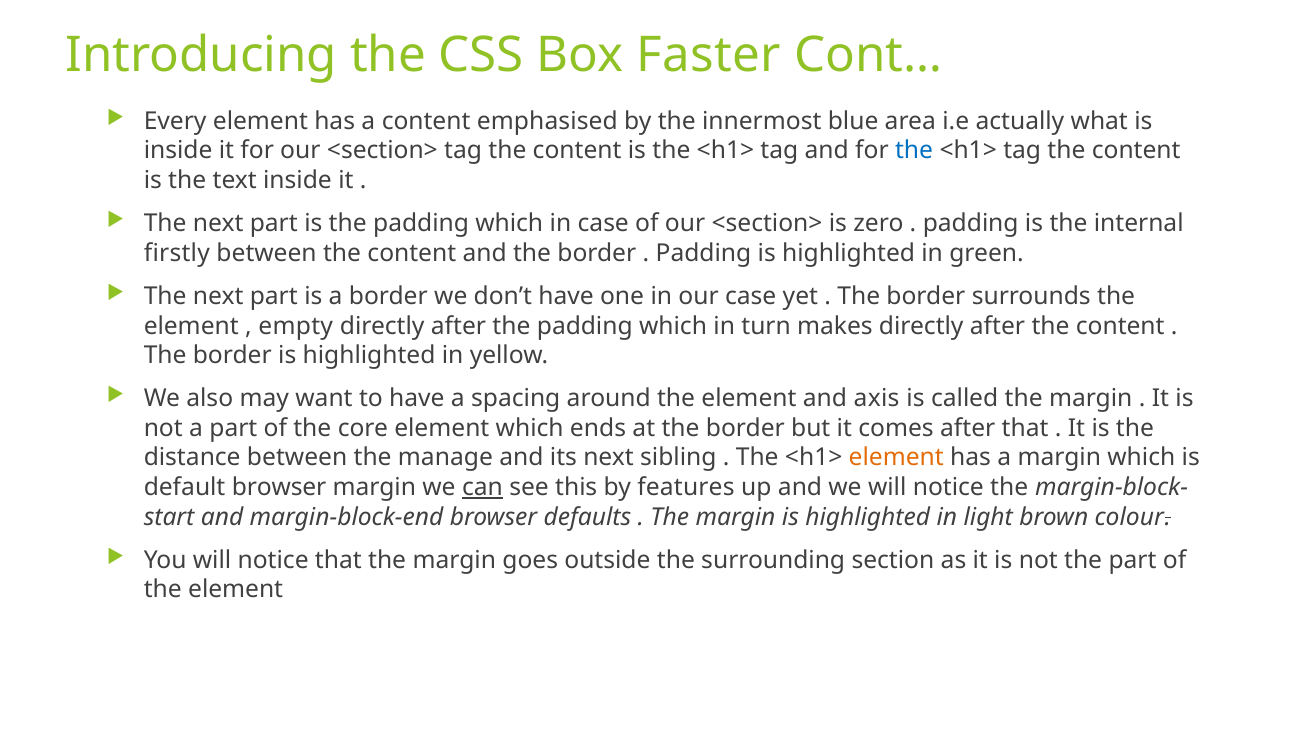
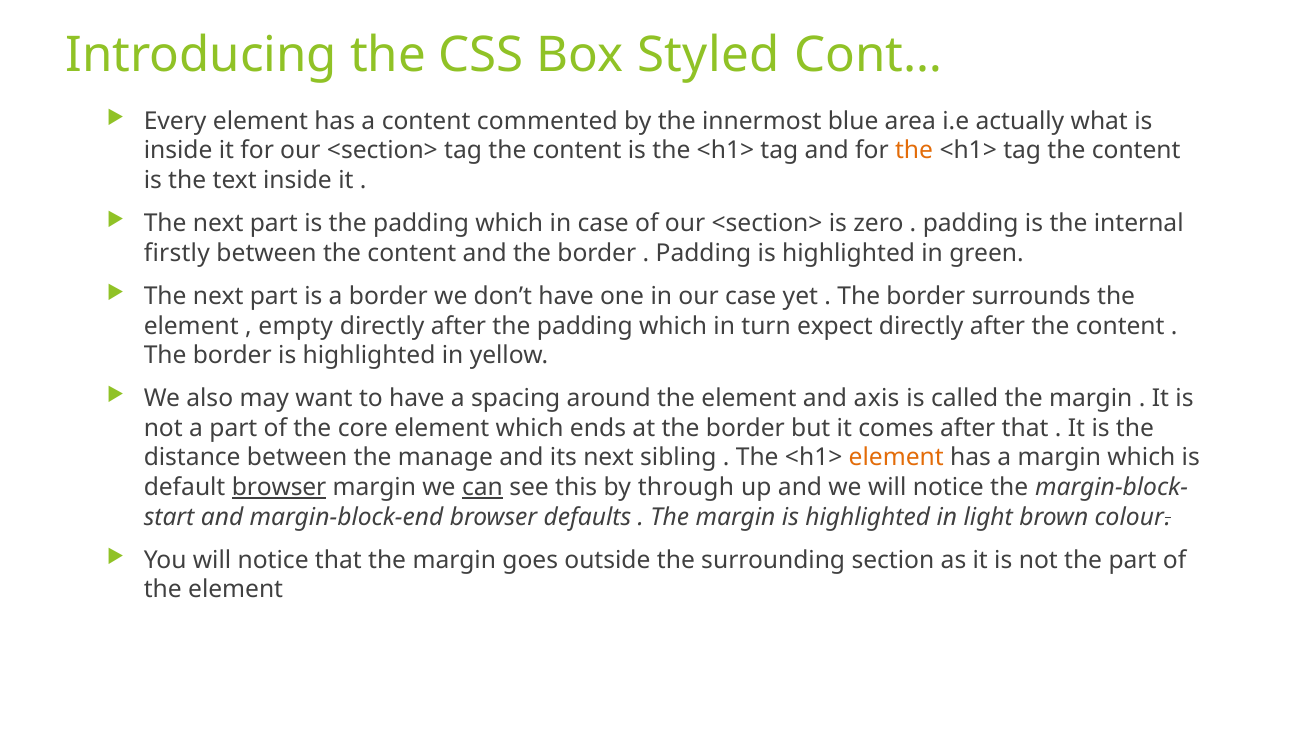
Faster: Faster -> Styled (709, 55)
emphasised: emphasised -> commented (547, 121)
the colour: blue -> orange (914, 151)
makes: makes -> expect (835, 326)
browser underline: none -> present (279, 487)
features: features -> through (686, 487)
